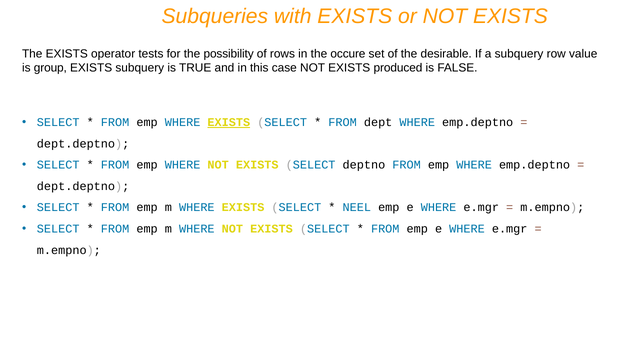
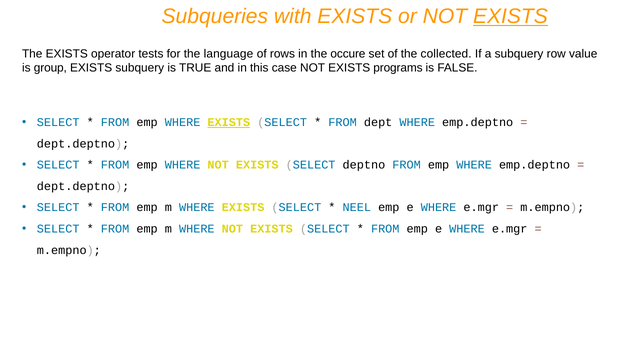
EXISTS underline: none -> present (510, 16)
possibility: possibility -> language (228, 54)
desirable: desirable -> collected (446, 54)
produced: produced -> programs (398, 68)
